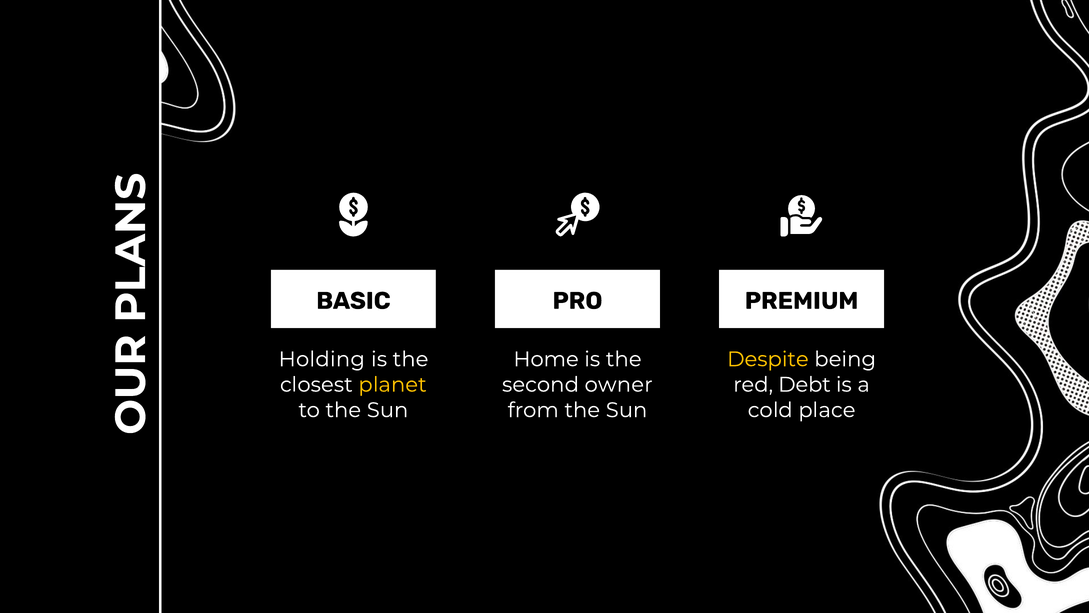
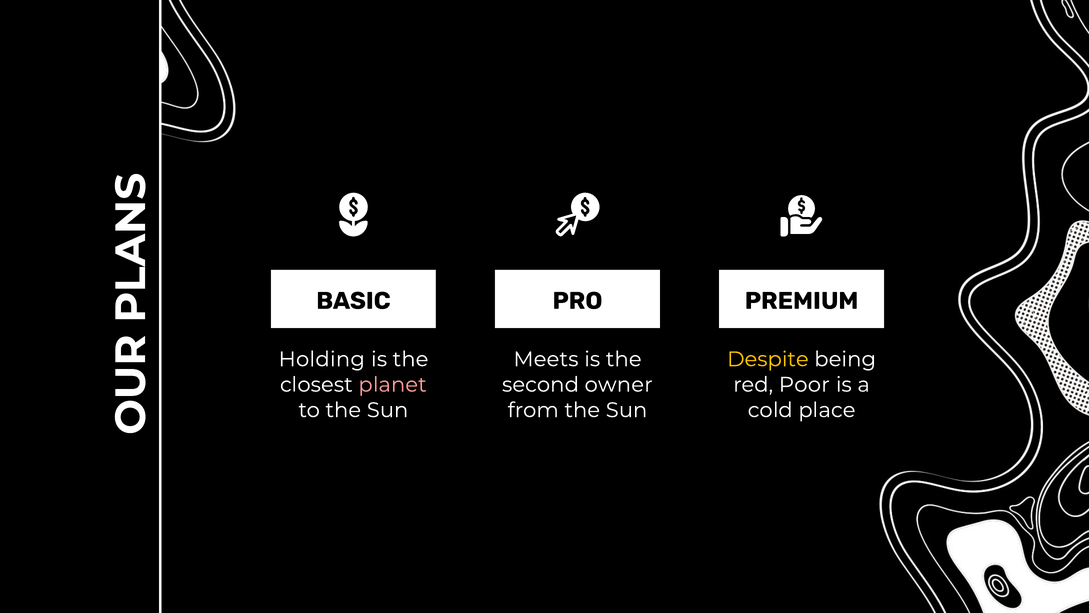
Home: Home -> Meets (546, 359)
planet colour: yellow -> pink (392, 384)
Debt: Debt -> Poor (804, 384)
